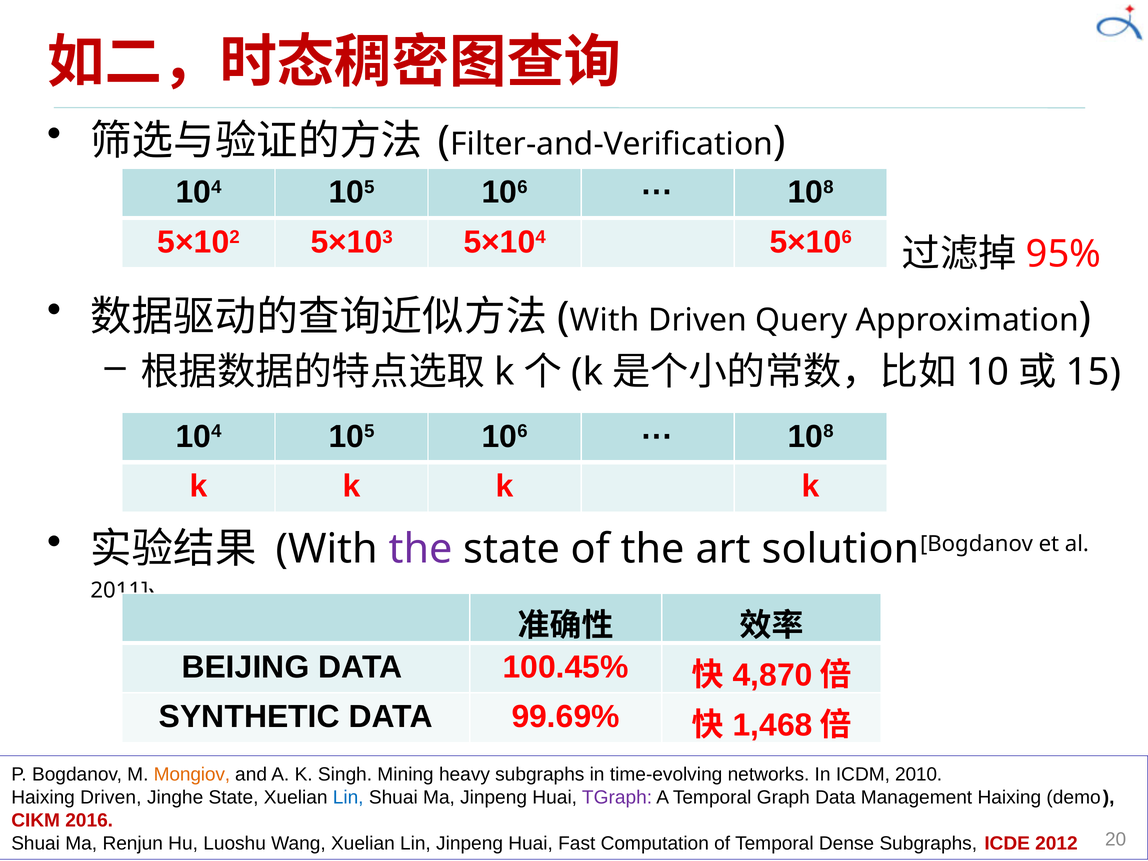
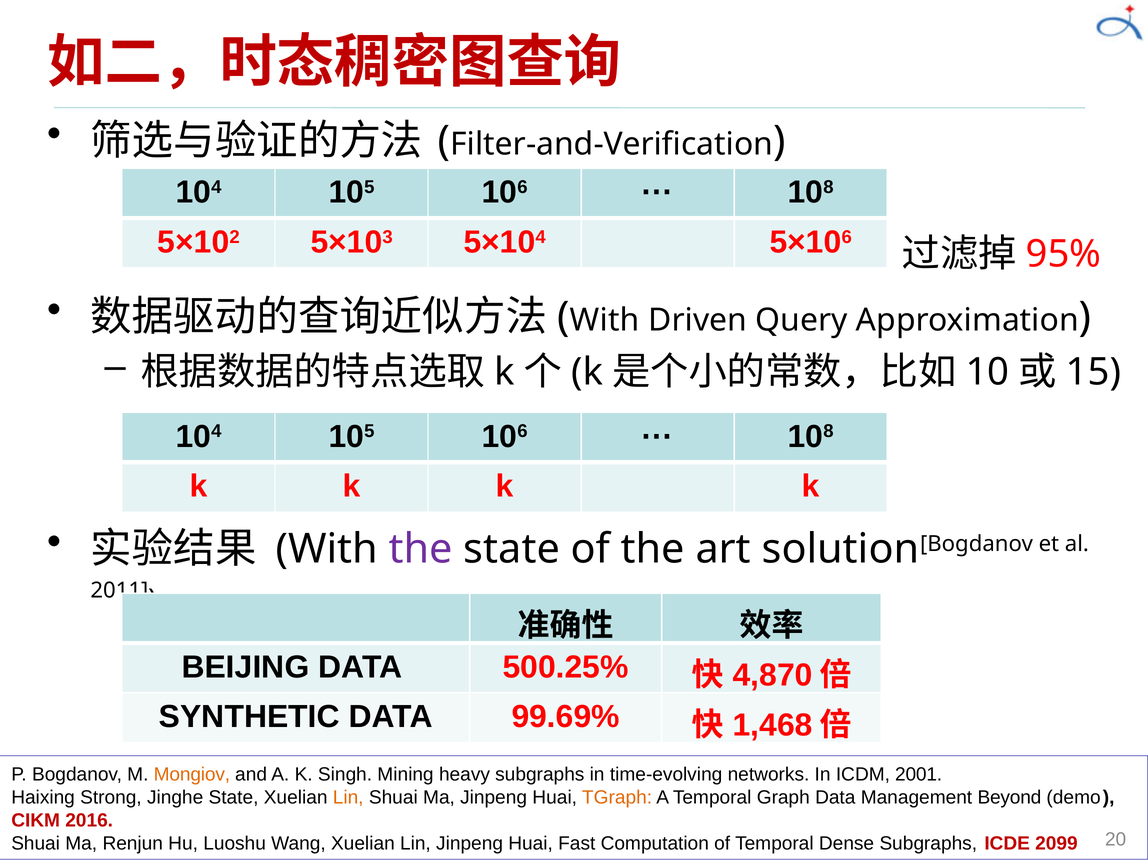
100.45%: 100.45% -> 500.25% (566, 667)
2010: 2010 -> 2001 (919, 774)
Haixing Driven: Driven -> Strong (111, 797)
Lin colour: blue -> orange (348, 797)
TGraph colour: purple -> orange (617, 797)
Management Haixing: Haixing -> Beyond (1009, 797)
2012: 2012 -> 2099 (1056, 843)
